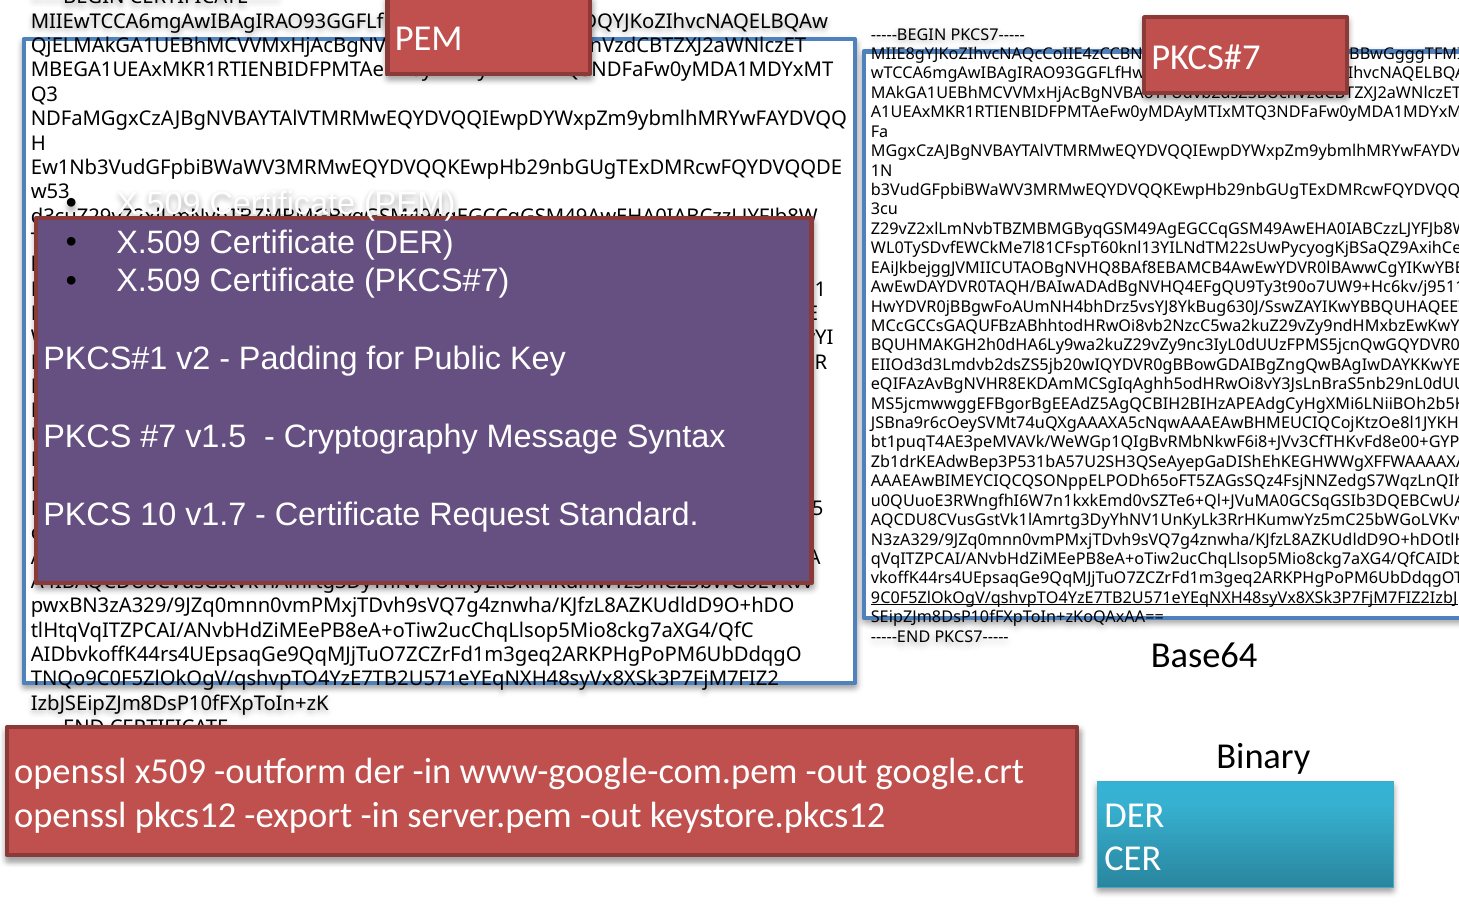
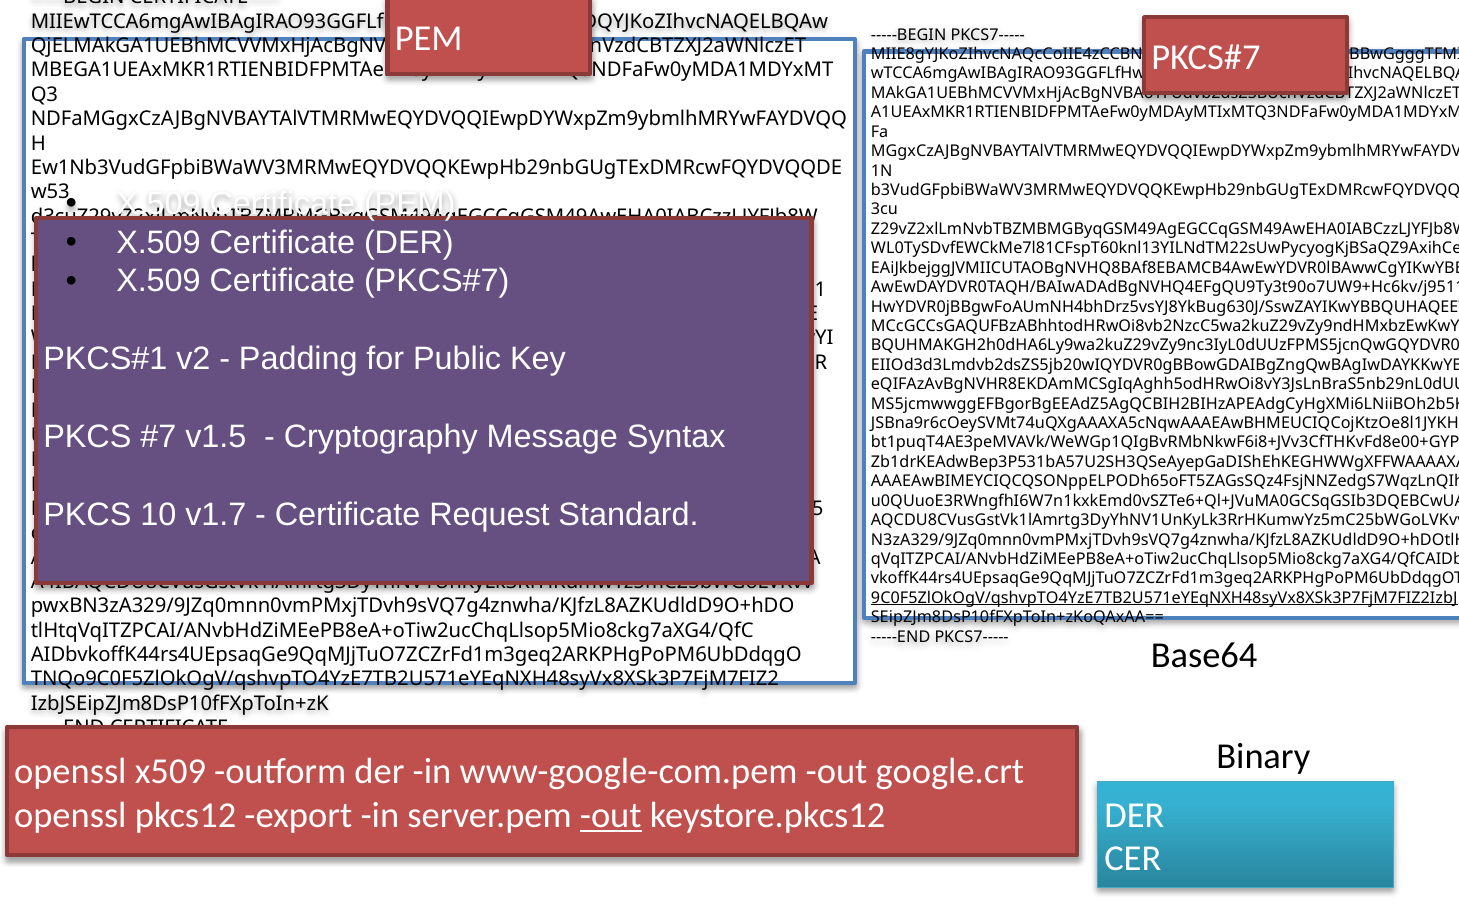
out underline: none -> present (611, 815)
